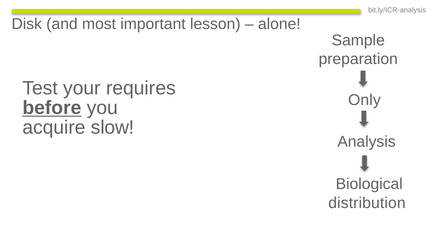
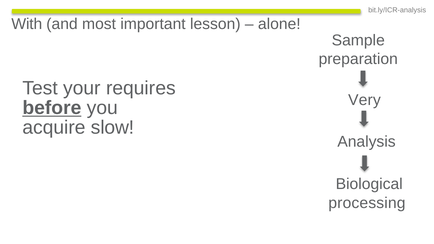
Disk: Disk -> With (27, 24)
Only: Only -> Very (364, 100)
distribution: distribution -> processing (367, 203)
